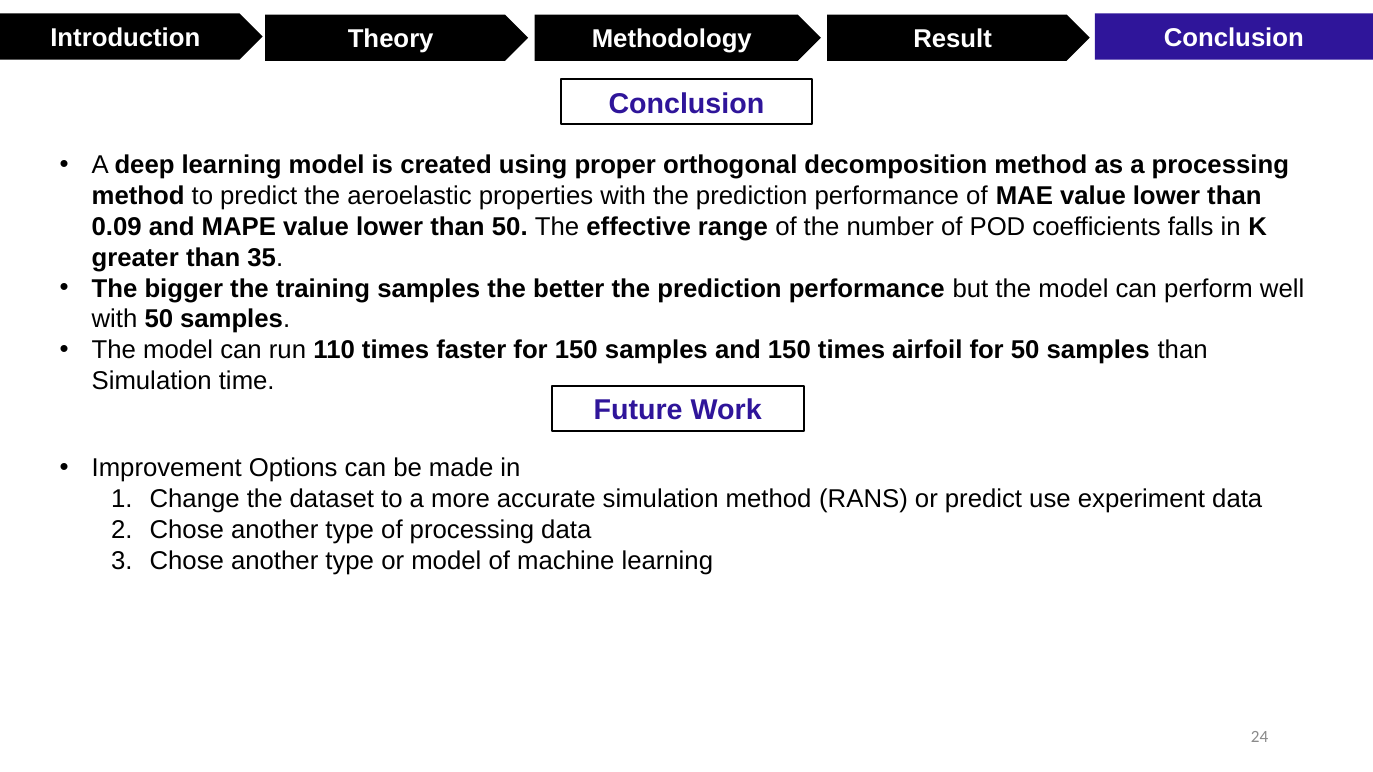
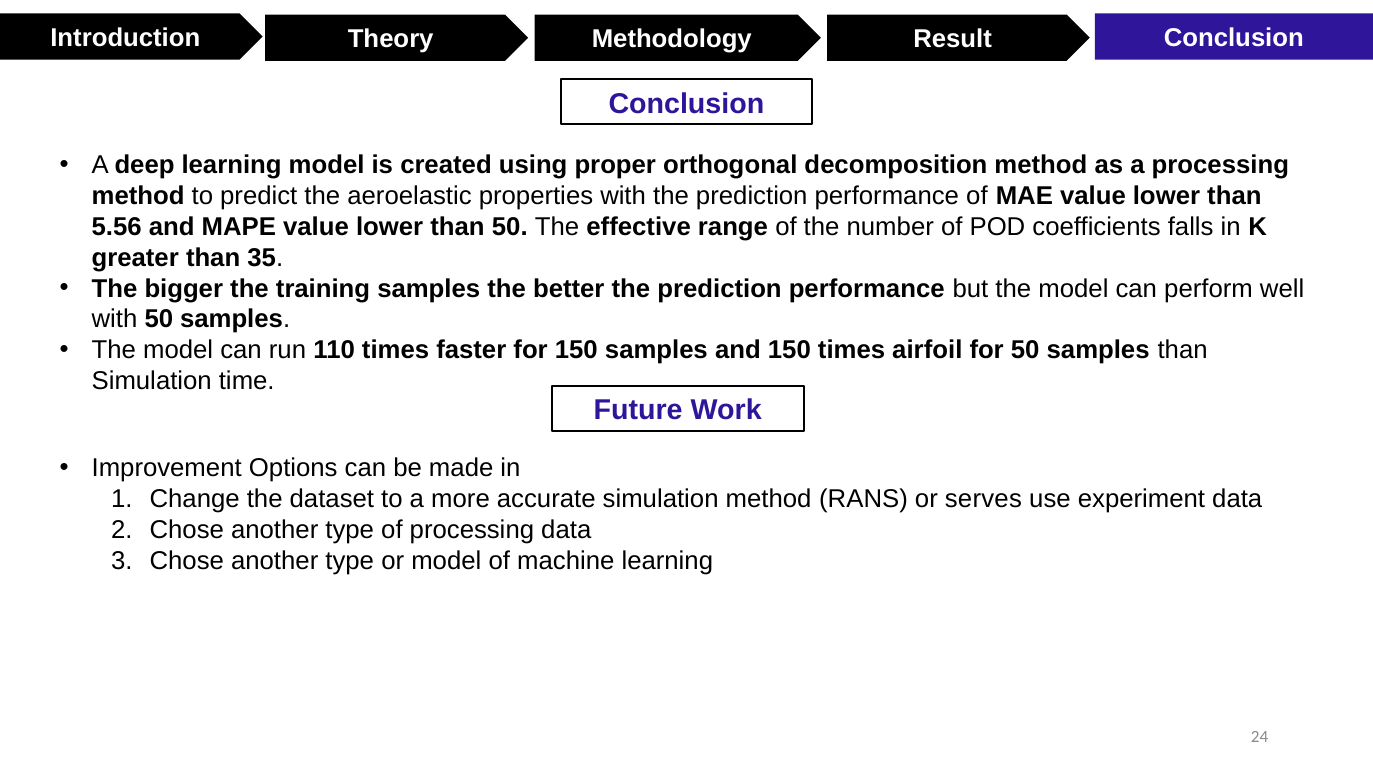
0.09: 0.09 -> 5.56 (117, 227)
or predict: predict -> serves (983, 500)
